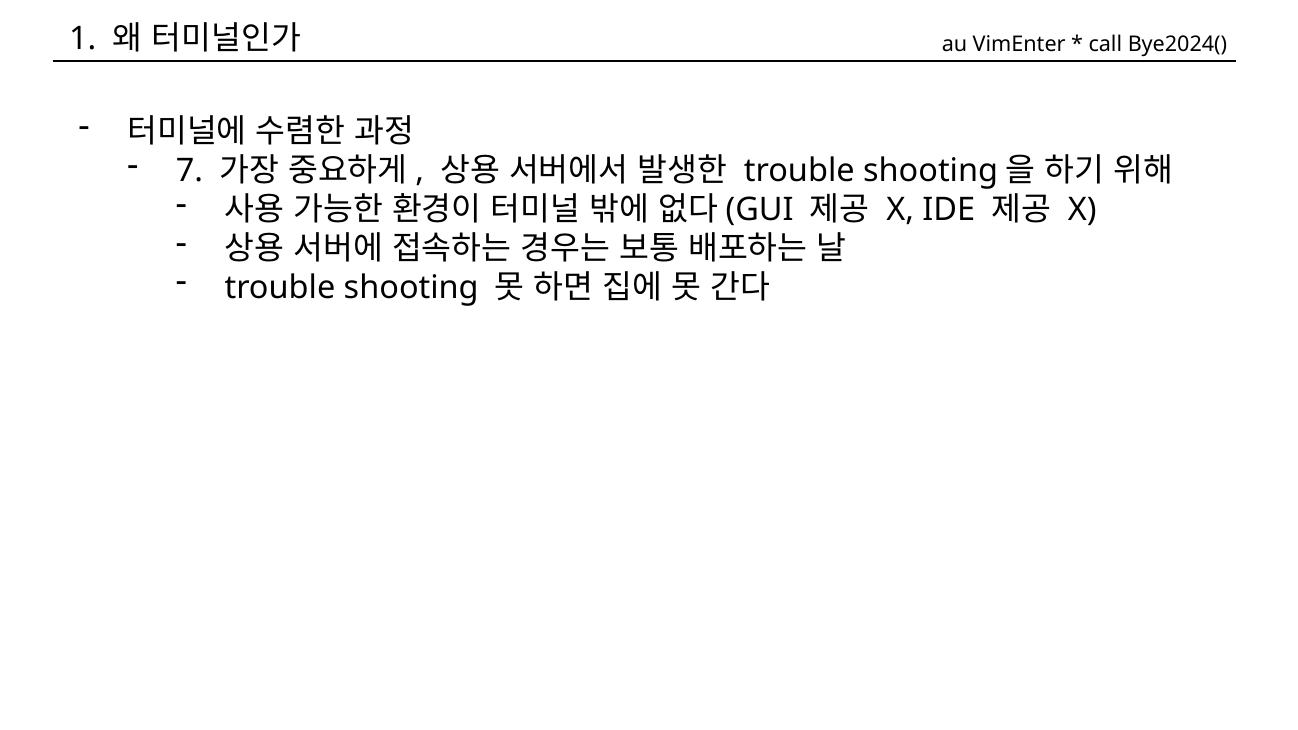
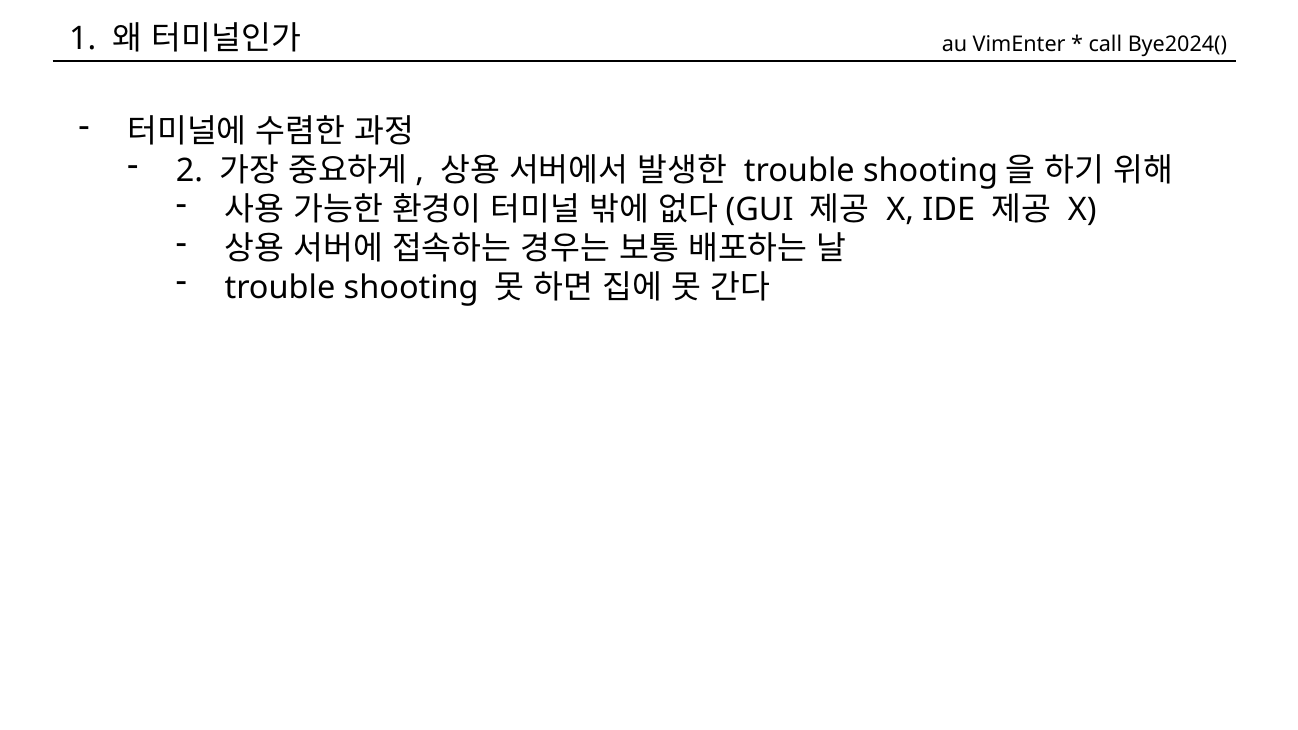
7: 7 -> 2 (190, 171)
